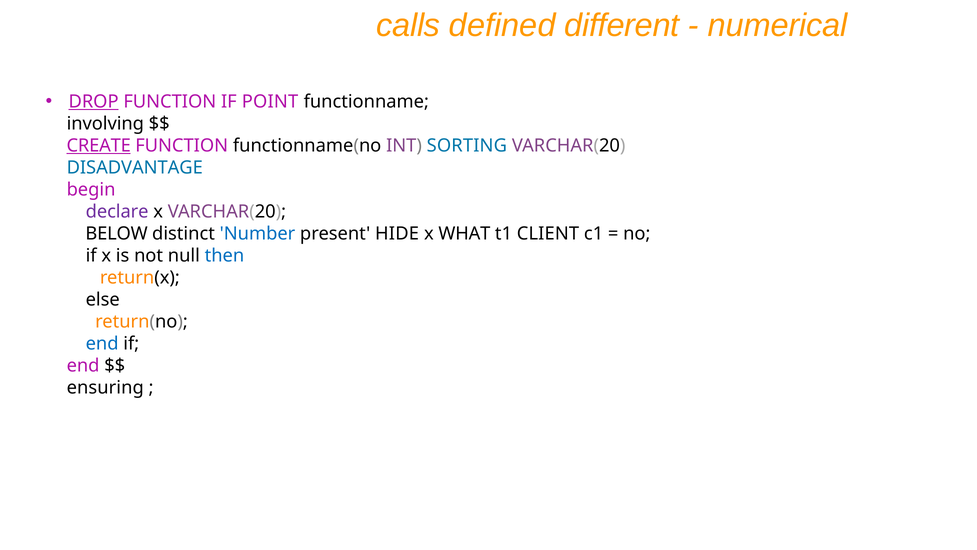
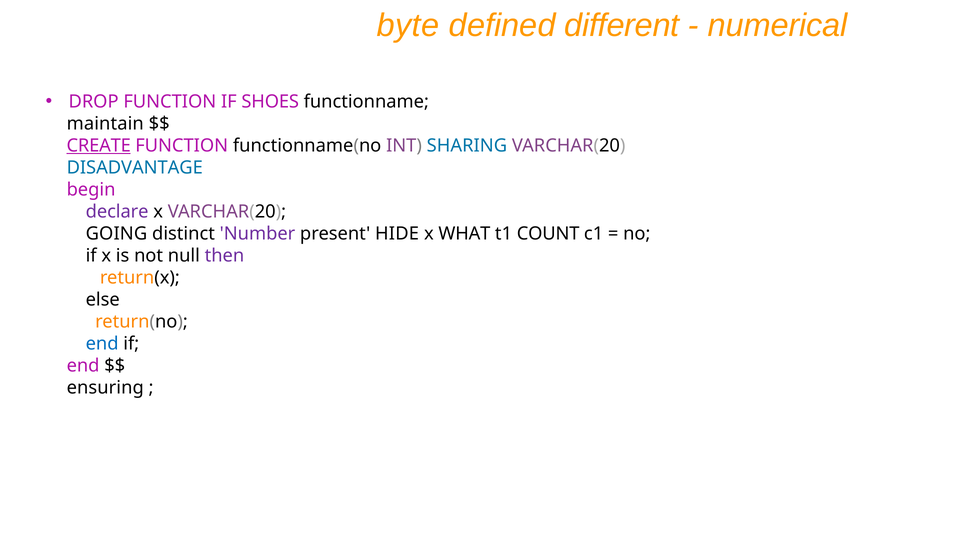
calls: calls -> byte (408, 25)
DROP underline: present -> none (94, 102)
POINT: POINT -> SHOES (270, 102)
involving: involving -> maintain (105, 124)
SORTING: SORTING -> SHARING (467, 145)
BELOW: BELOW -> GOING (116, 233)
Number colour: blue -> purple (257, 233)
CLIENT: CLIENT -> COUNT (548, 233)
then colour: blue -> purple (224, 255)
